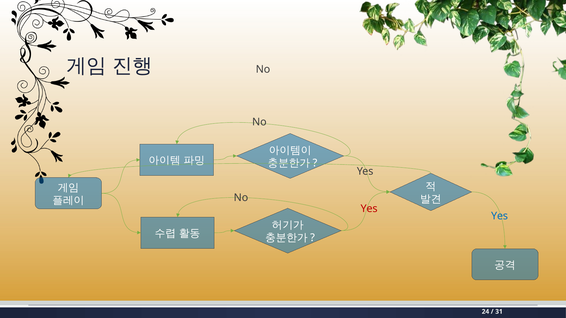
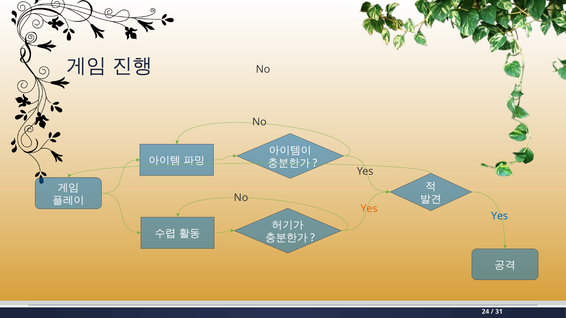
Yes colour: red -> orange (369, 209)
